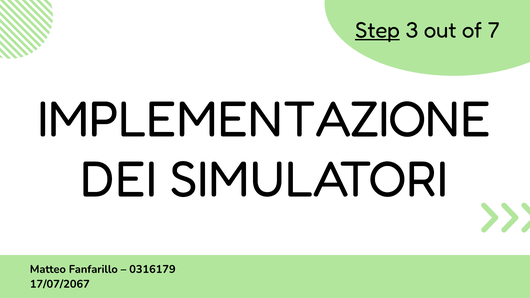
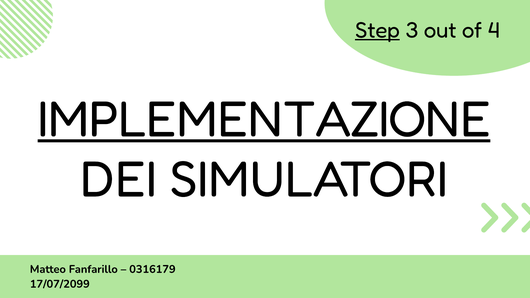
7: 7 -> 4 (494, 30)
IMPLEMENTAZIONE underline: none -> present (264, 119)
17/07/2067: 17/07/2067 -> 17/07/2099 (60, 284)
